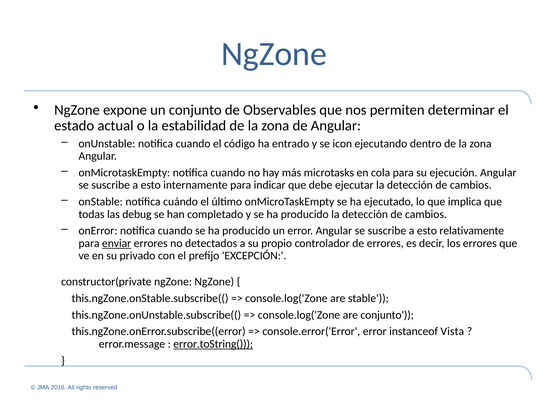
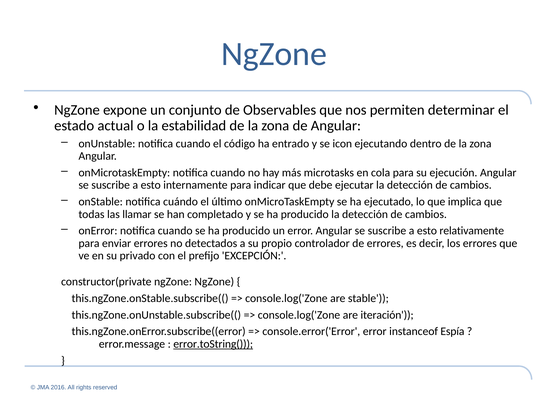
debug: debug -> llamar (137, 214)
enviar underline: present -> none (117, 243)
are conjunto: conjunto -> iteración (387, 315)
Vista: Vista -> Espía (452, 331)
